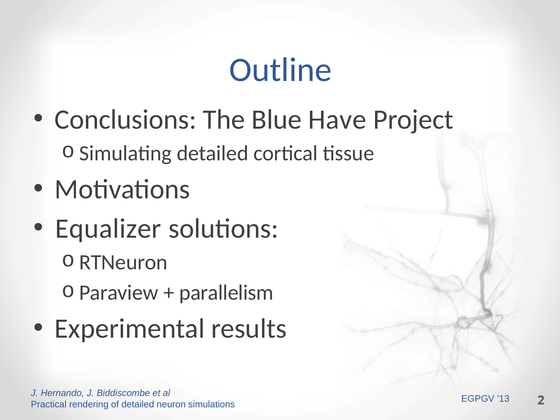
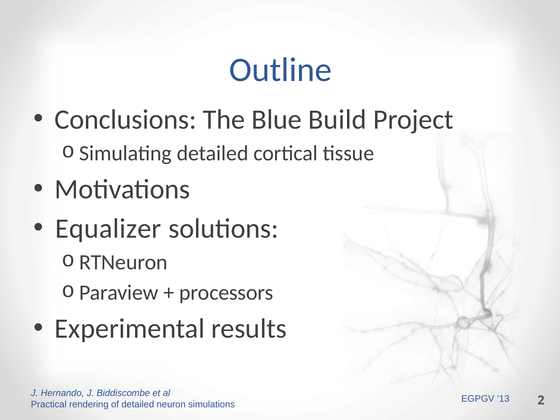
Have: Have -> Build (337, 120)
parallelism: parallelism -> processors (226, 293)
